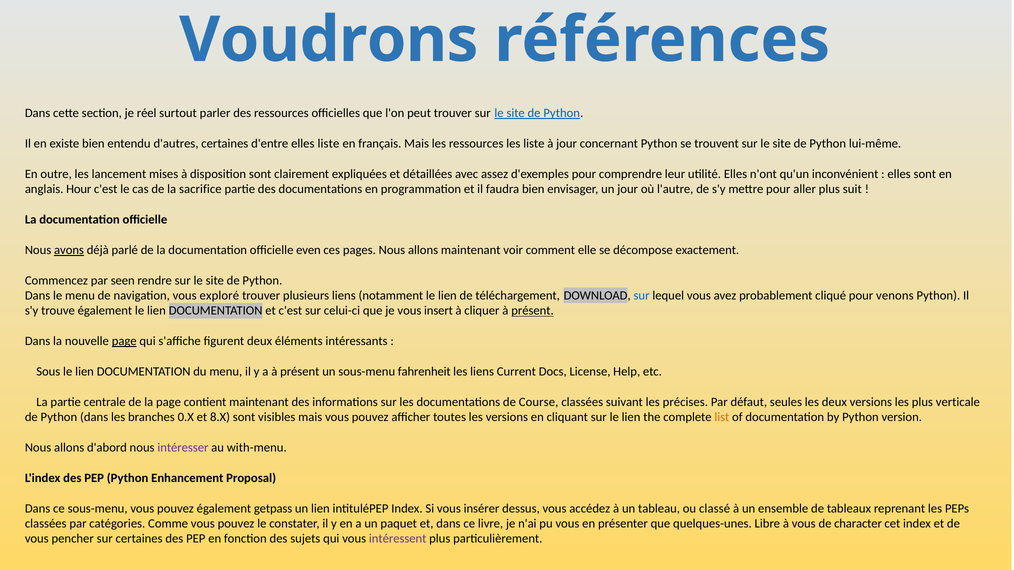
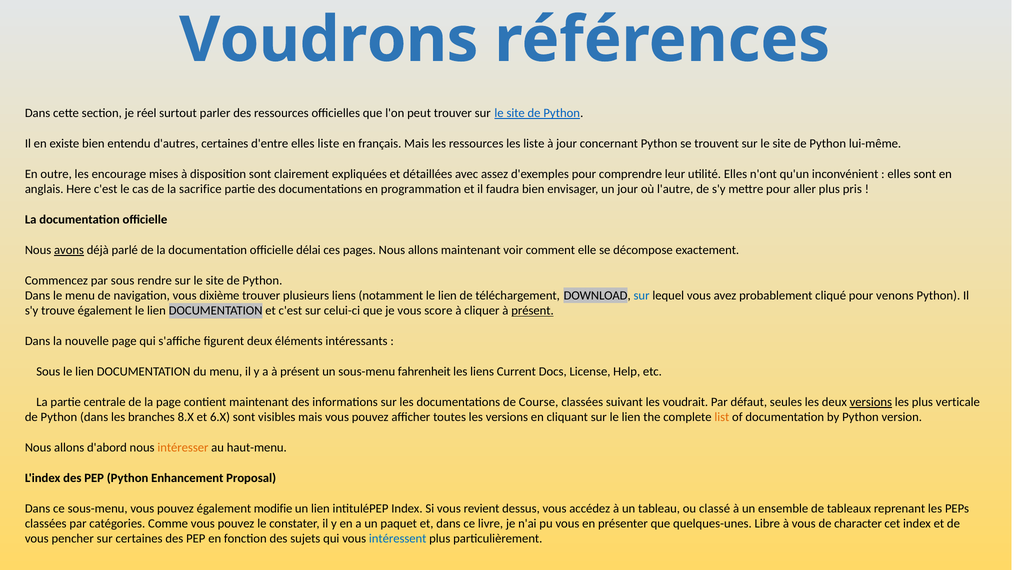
lancement: lancement -> encourage (119, 174)
Hour: Hour -> Here (79, 189)
suit: suit -> pris (852, 189)
even: even -> délai (308, 250)
par seen: seen -> sous (123, 281)
exploré: exploré -> dixième (219, 296)
insert: insert -> score (438, 311)
page underline: present -> none (124, 341)
précises: précises -> voudrait (685, 402)
versions underline: none -> present (871, 402)
0.X: 0.X -> 8.X (186, 417)
8.X: 8.X -> 6.X (220, 417)
intéresser colour: purple -> orange (183, 448)
with-menu: with-menu -> haut-menu (257, 448)
getpass: getpass -> modifie (273, 509)
insérer: insérer -> revient (482, 509)
intéressent colour: purple -> blue (398, 539)
